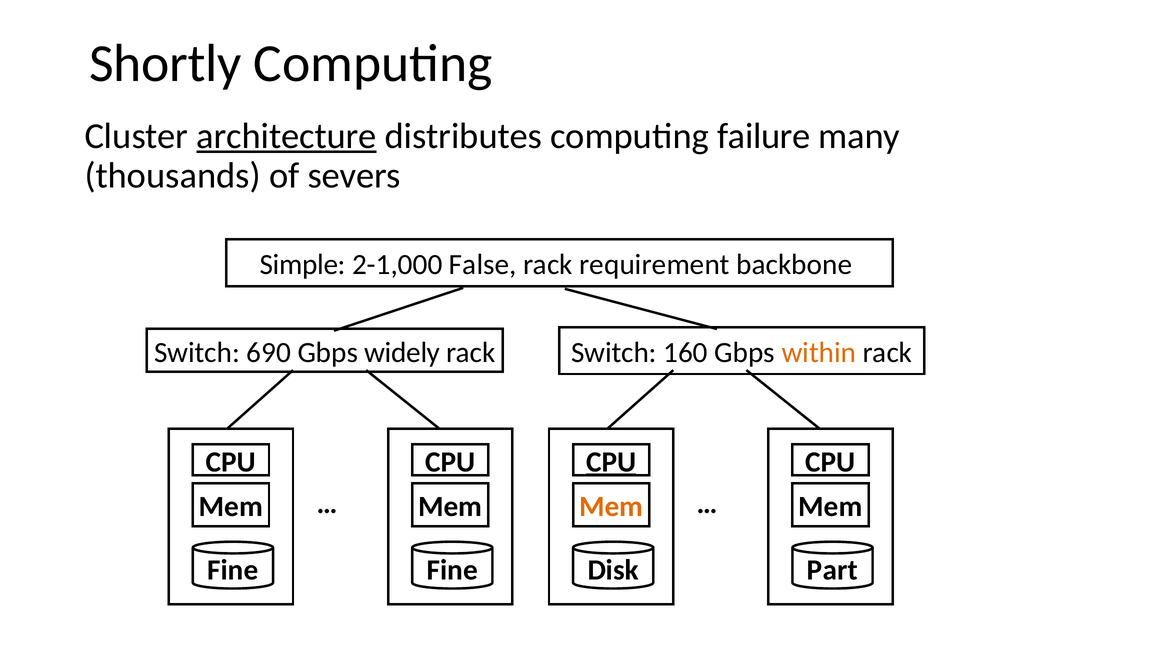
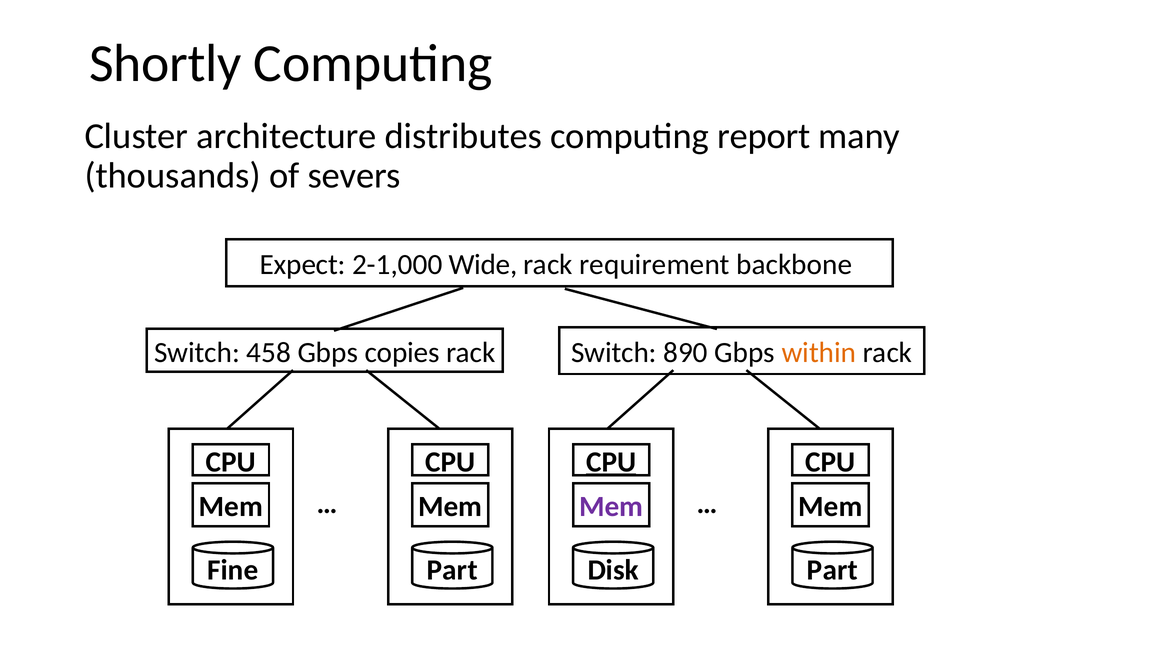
architecture underline: present -> none (286, 136)
failure: failure -> report (764, 136)
Simple: Simple -> Expect (303, 265)
False: False -> Wide (483, 265)
690: 690 -> 458 (269, 353)
widely: widely -> copies (402, 353)
160: 160 -> 890 (686, 353)
Mem colour: orange -> purple (611, 507)
Fine: Fine -> Part (452, 570)
